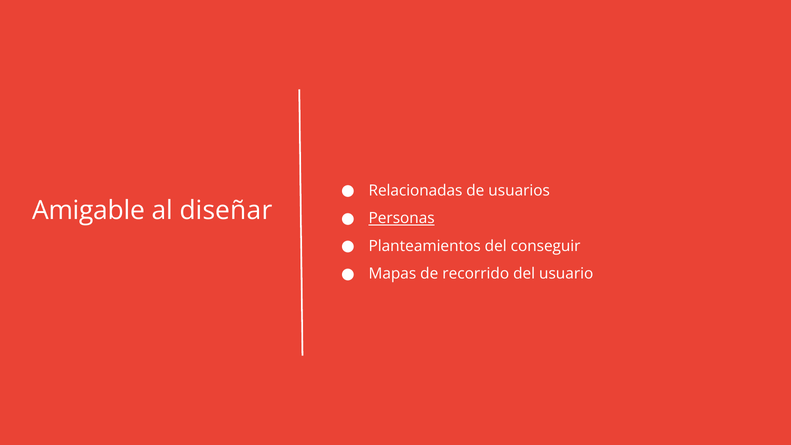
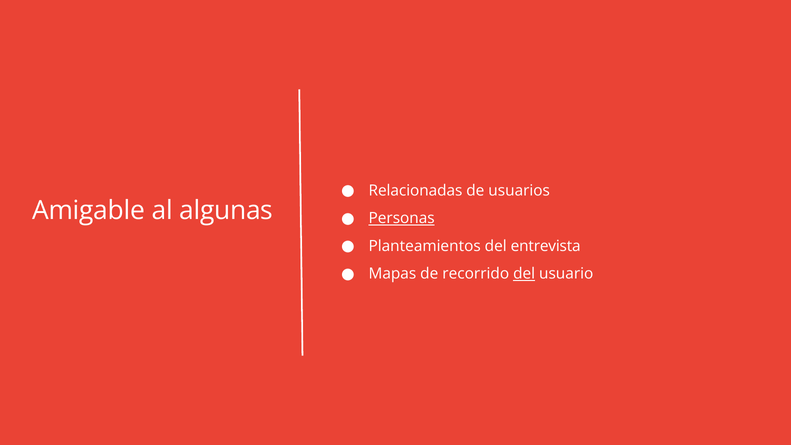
diseñar: diseñar -> algunas (226, 210)
conseguir: conseguir -> entrevista (546, 246)
del underline: none -> present (524, 274)
